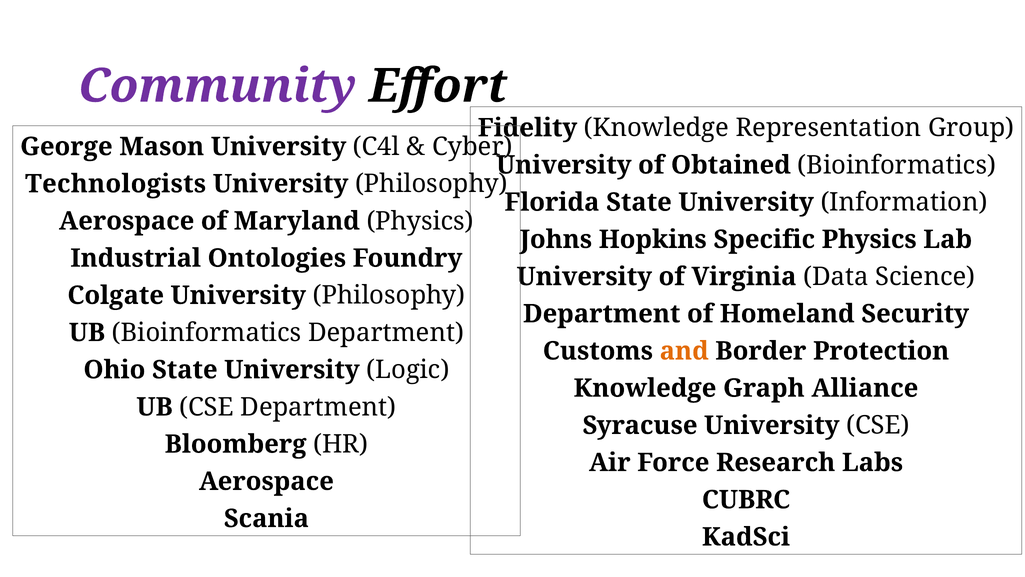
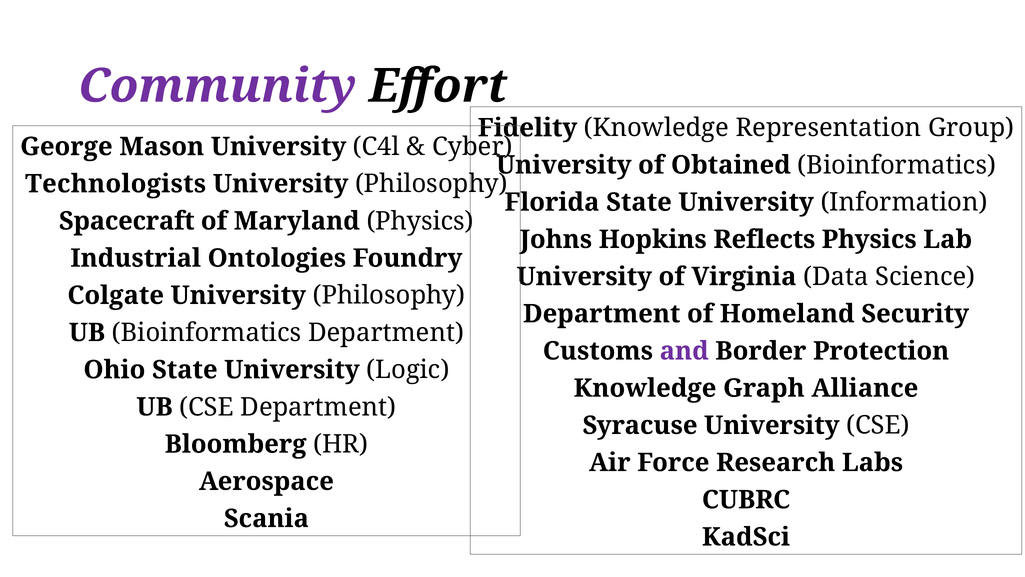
Aerospace: Aerospace -> Spacecraft (127, 221)
Specific: Specific -> Reflects (764, 239)
and colour: orange -> purple (684, 351)
